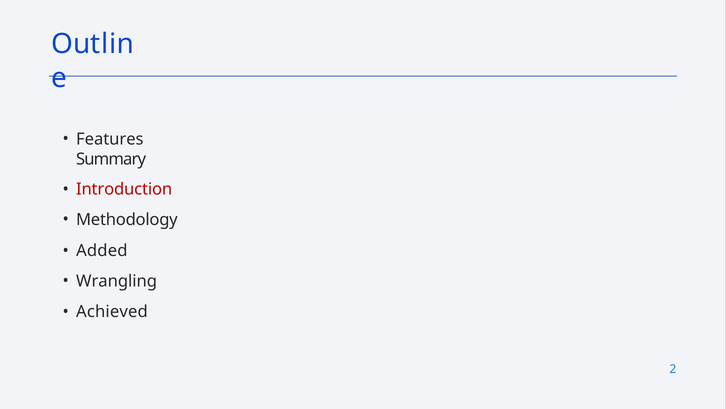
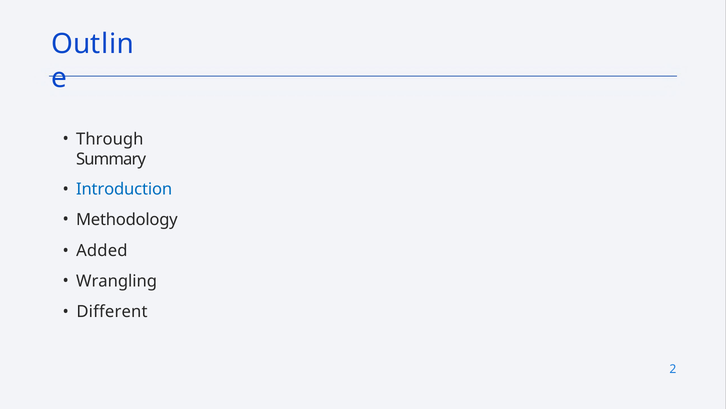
Features: Features -> Through (110, 139)
Introduction colour: red -> blue (124, 189)
Achieved: Achieved -> Different (112, 312)
